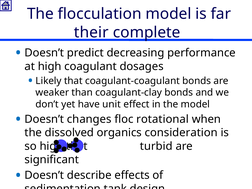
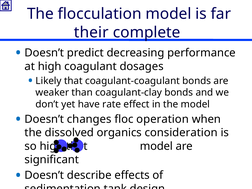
unit: unit -> rate (112, 104)
rotational: rotational -> operation (163, 119)
turbid: turbid -> model (156, 146)
